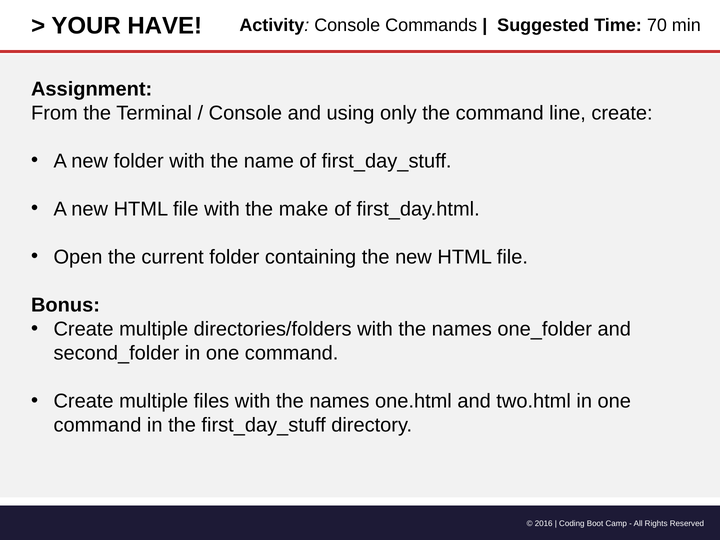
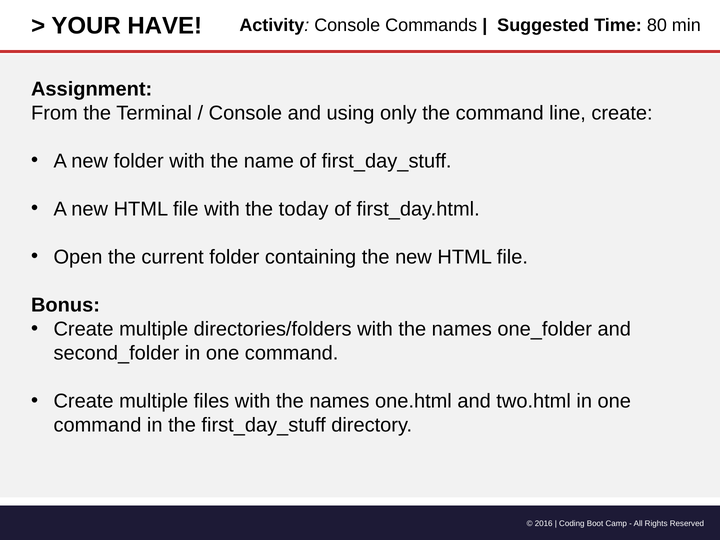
70: 70 -> 80 (657, 25)
make: make -> today (304, 209)
